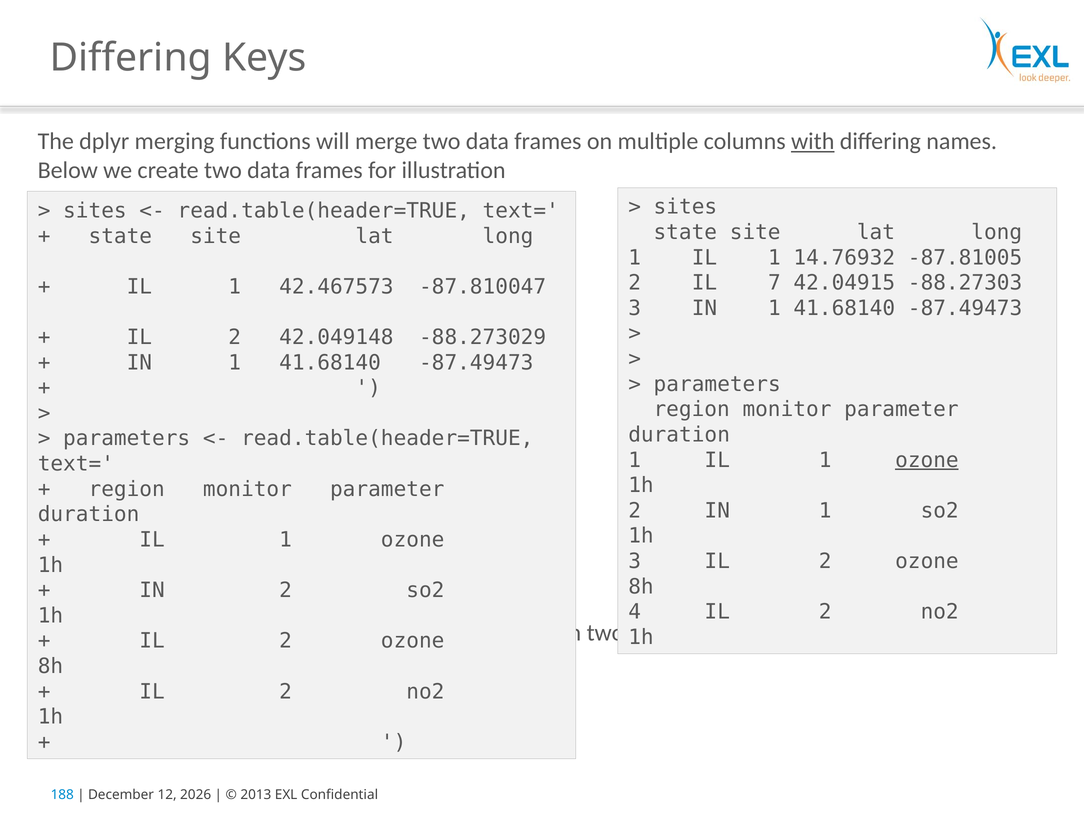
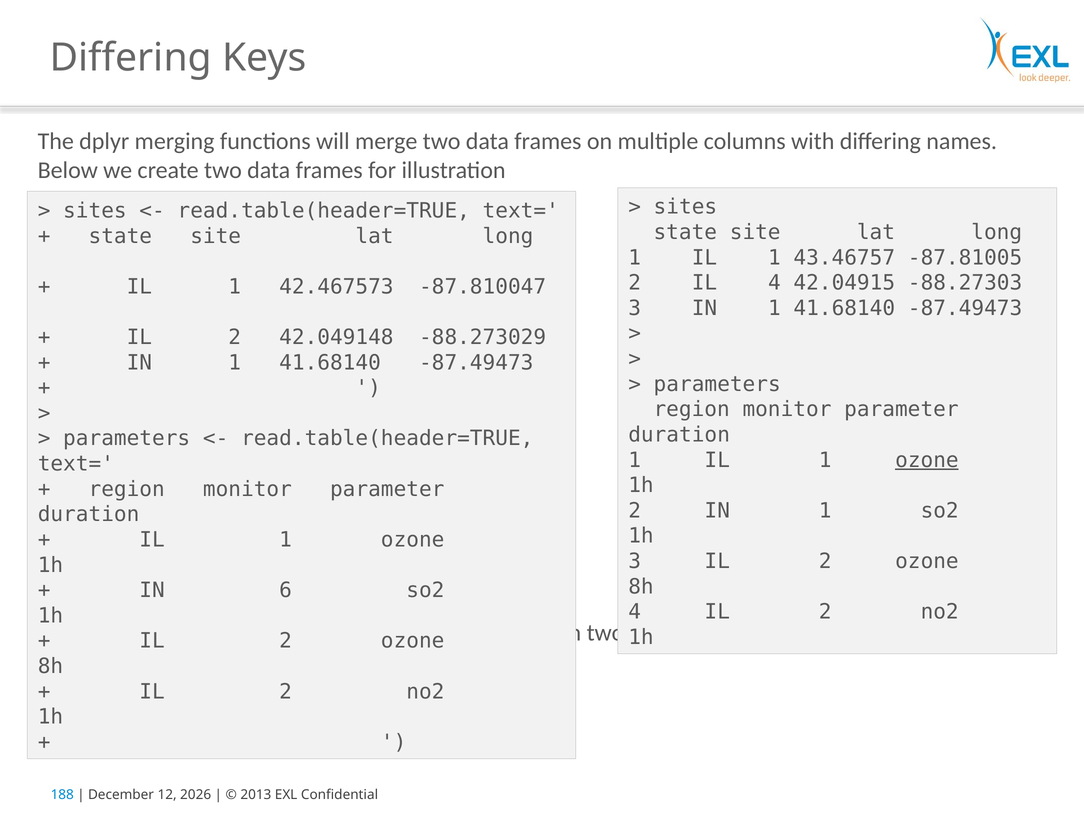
with underline: present -> none (813, 142)
14.76932: 14.76932 -> 43.46757 (844, 258)
IL 7: 7 -> 4 (774, 283)
IN 2: 2 -> 6 (286, 590)
